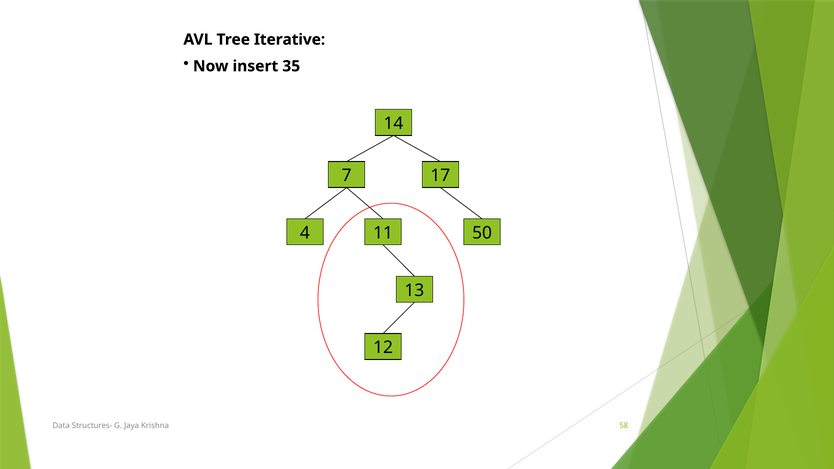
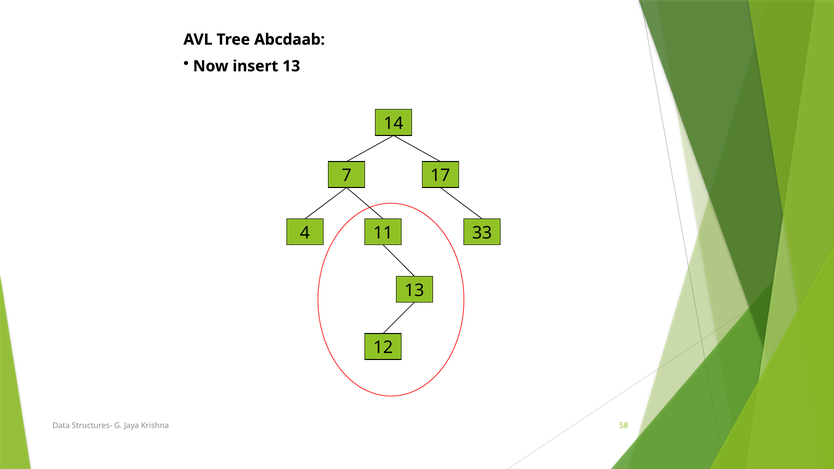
Iterative: Iterative -> Abcdaab (290, 40)
insert 35: 35 -> 13 (291, 66)
50: 50 -> 33 (482, 233)
